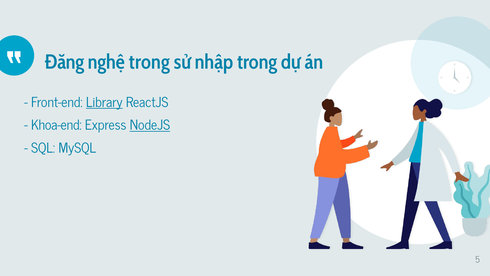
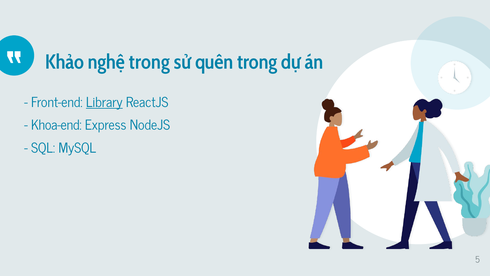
Đăng: Đăng -> Khảo (64, 62)
nhập: nhập -> quên (214, 62)
NodeJS underline: present -> none (150, 125)
